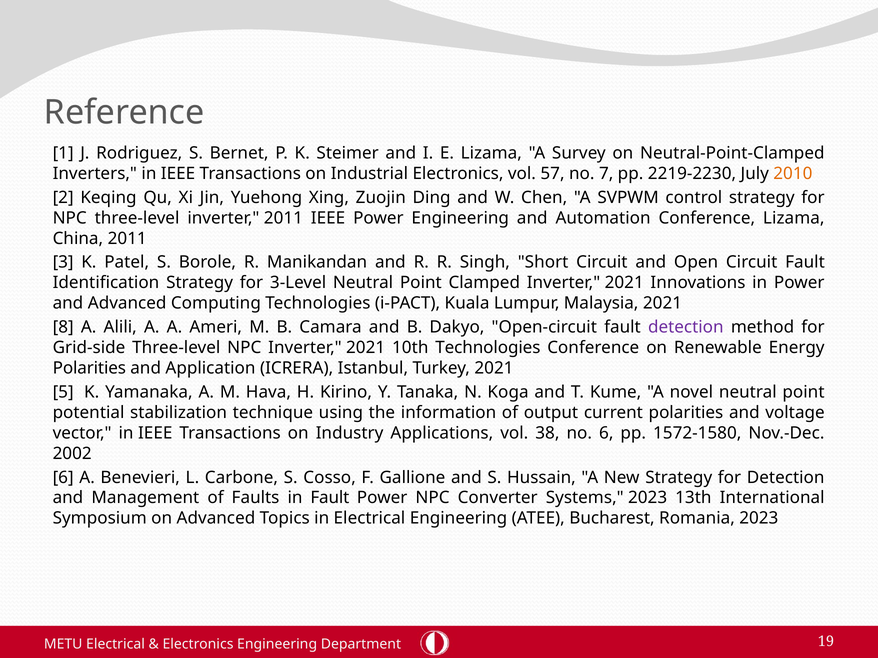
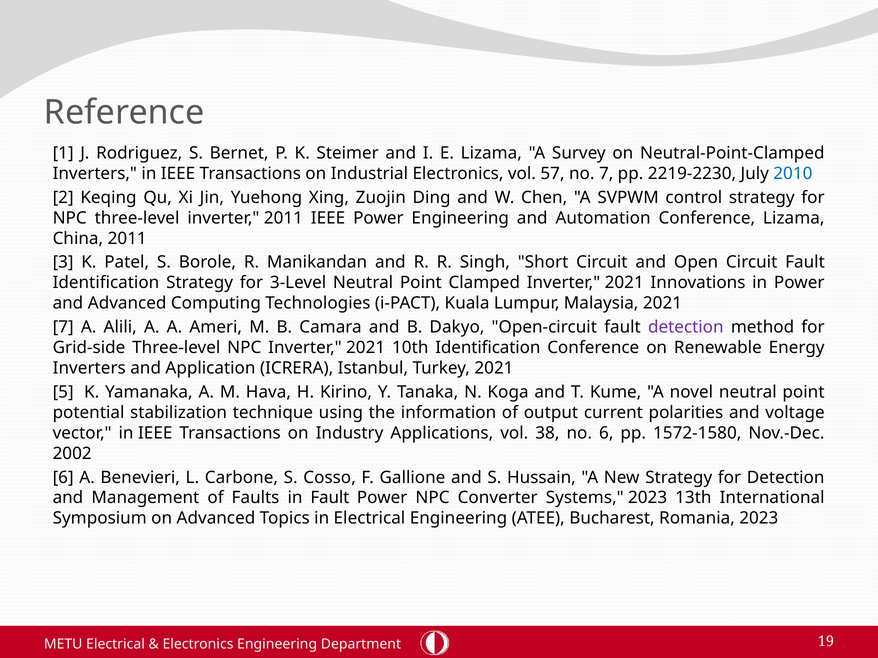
2010 colour: orange -> blue (793, 174)
8: 8 -> 7 (63, 327)
10th Technologies: Technologies -> Identification (488, 348)
Polarities: Polarities -> Inverters (89, 368)
